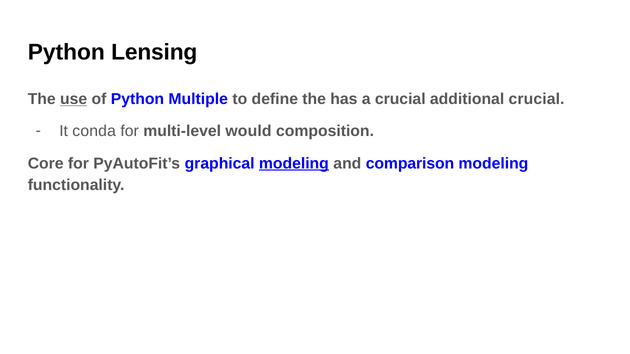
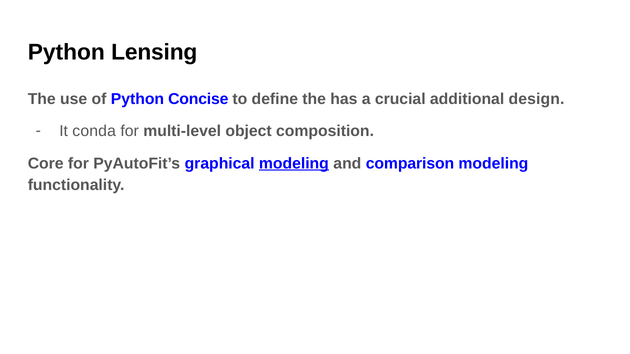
use underline: present -> none (74, 99)
Multiple: Multiple -> Concise (198, 99)
additional crucial: crucial -> design (537, 99)
would: would -> object (249, 131)
